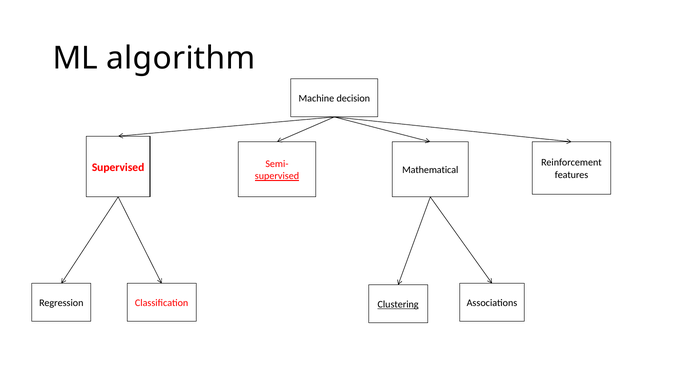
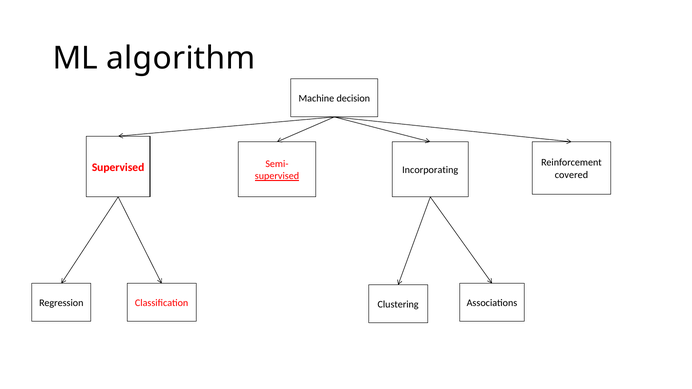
Mathematical: Mathematical -> Incorporating (430, 170)
features: features -> covered (571, 175)
Clustering underline: present -> none (398, 305)
